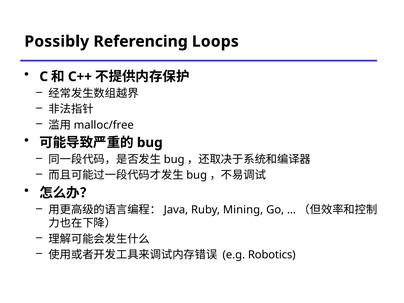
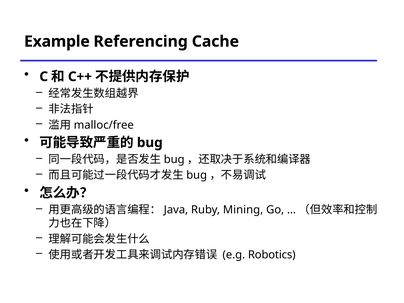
Possibly: Possibly -> Example (57, 41)
Loops: Loops -> Cache (215, 41)
